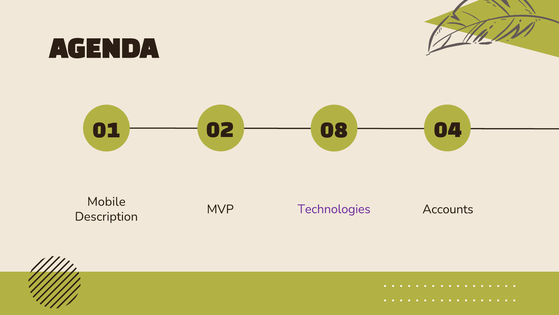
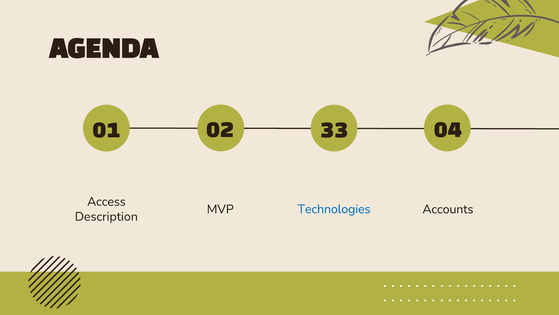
08: 08 -> 33 (334, 129)
Mobile: Mobile -> Access (106, 201)
Technologies colour: purple -> blue (334, 209)
